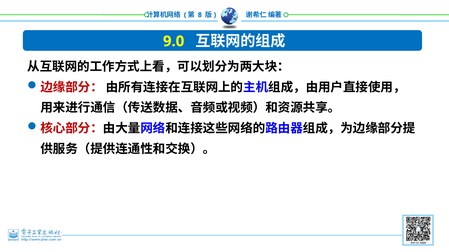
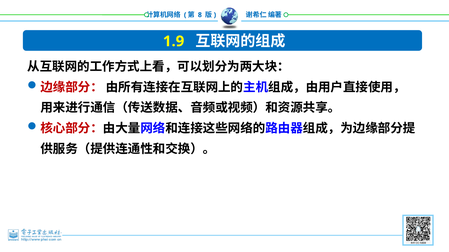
9.0: 9.0 -> 1.9 (174, 41)
